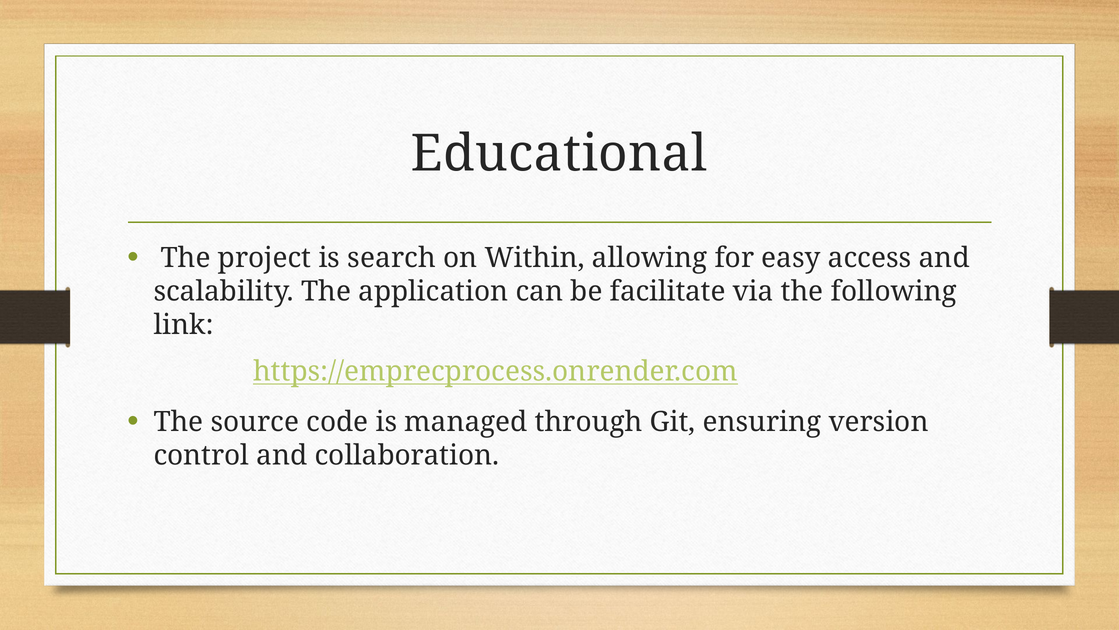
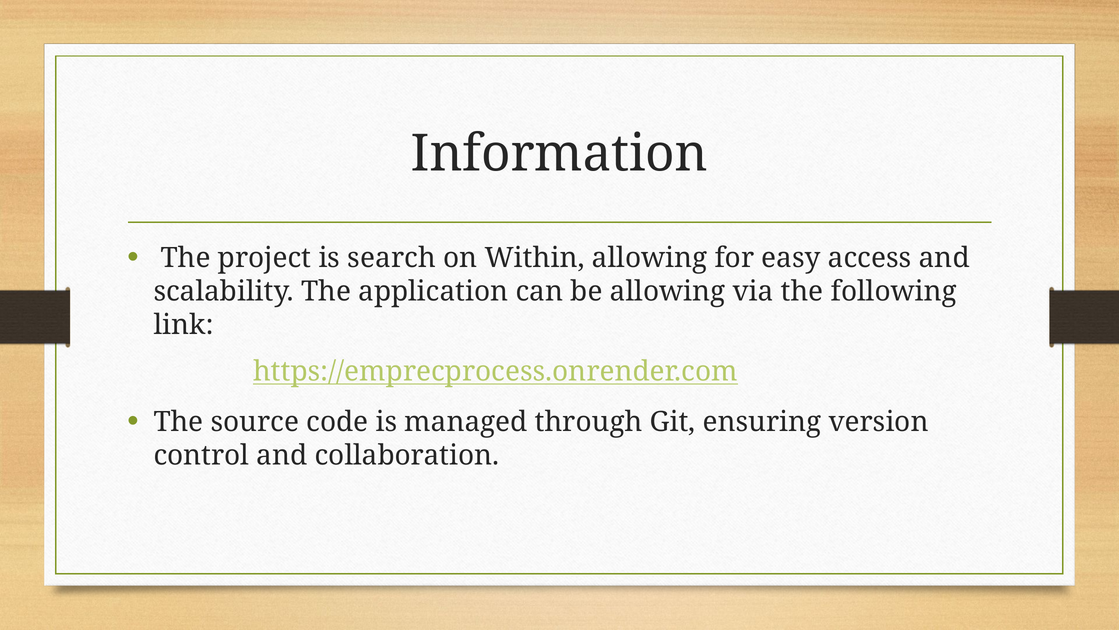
Educational: Educational -> Information (559, 154)
be facilitate: facilitate -> allowing (668, 291)
